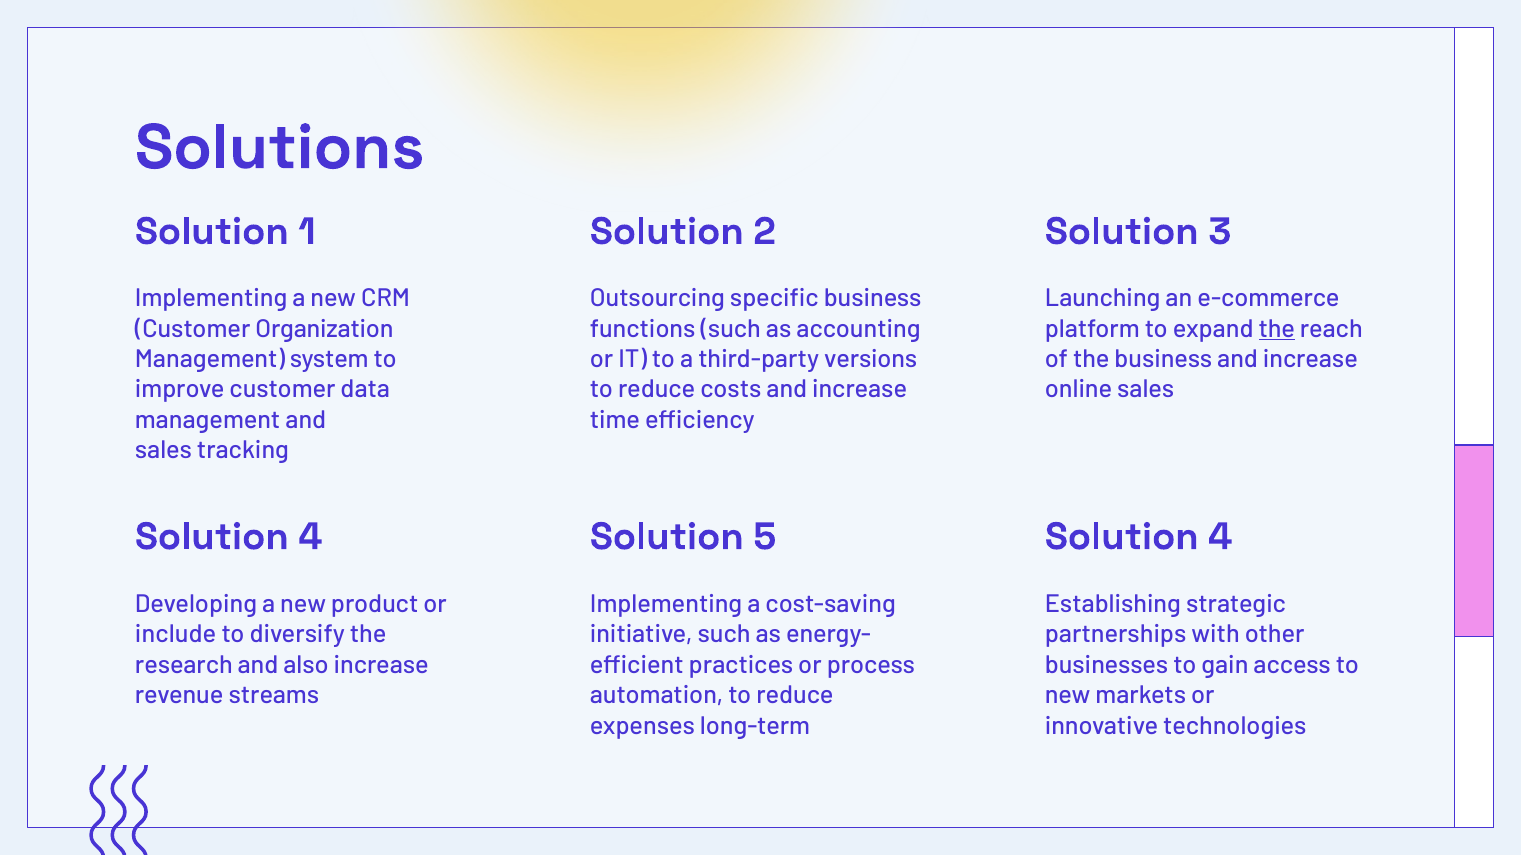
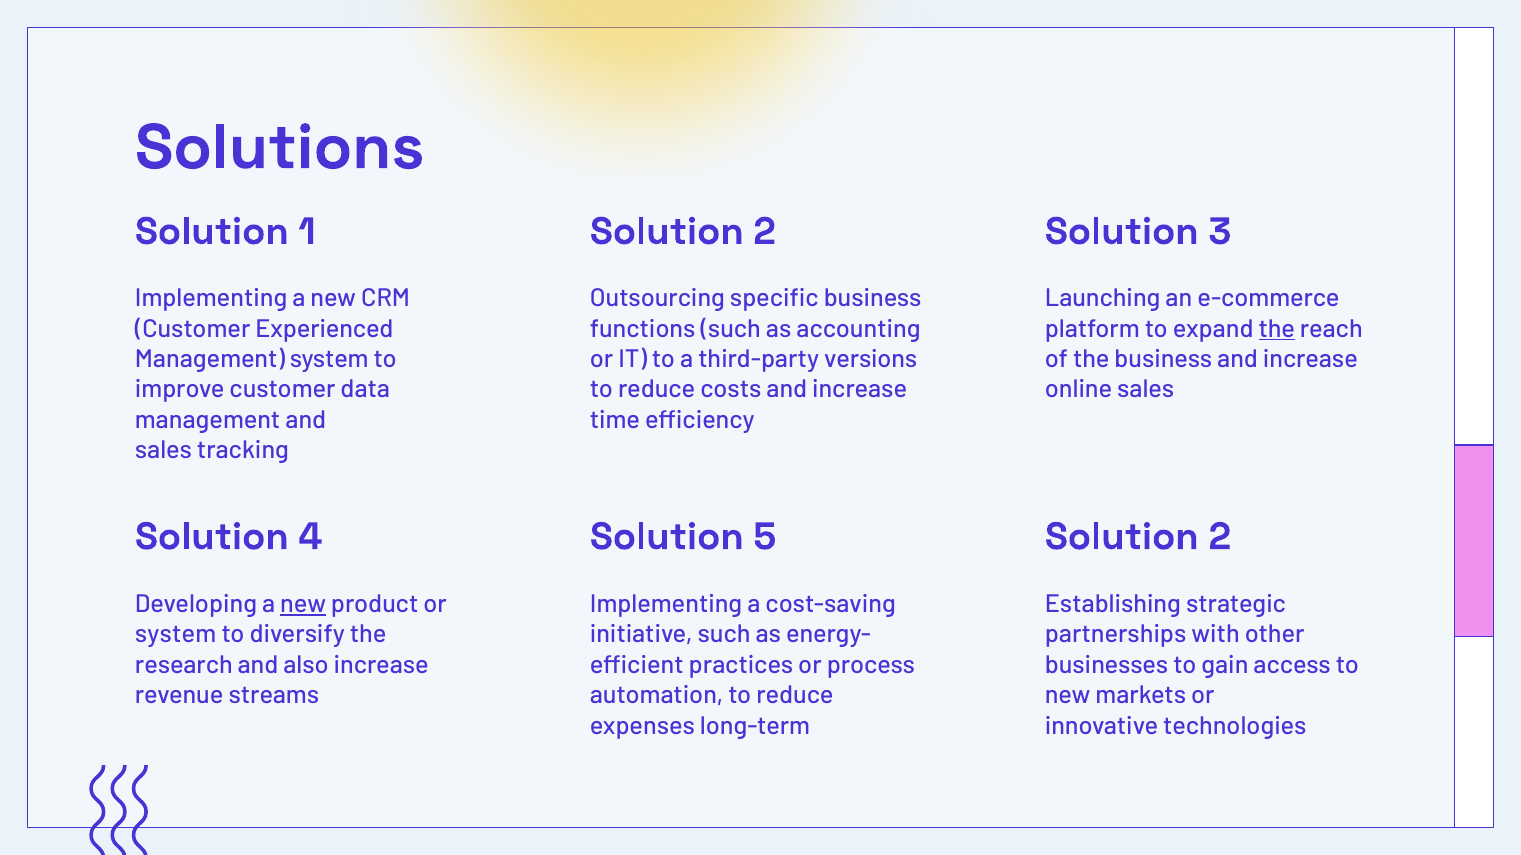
Organization: Organization -> Experienced (324, 329)
5 Solution 4: 4 -> 2 (1220, 537)
new underline: none -> present (303, 604)
include: include -> system (176, 635)
